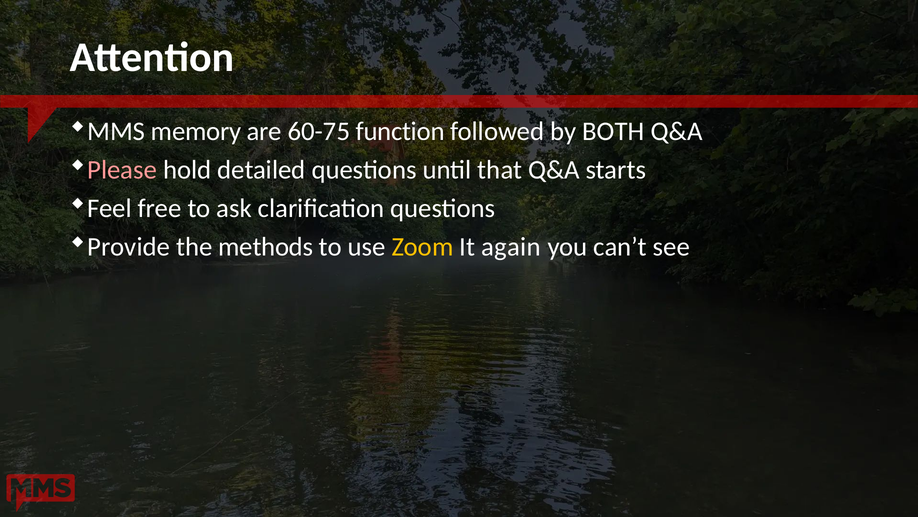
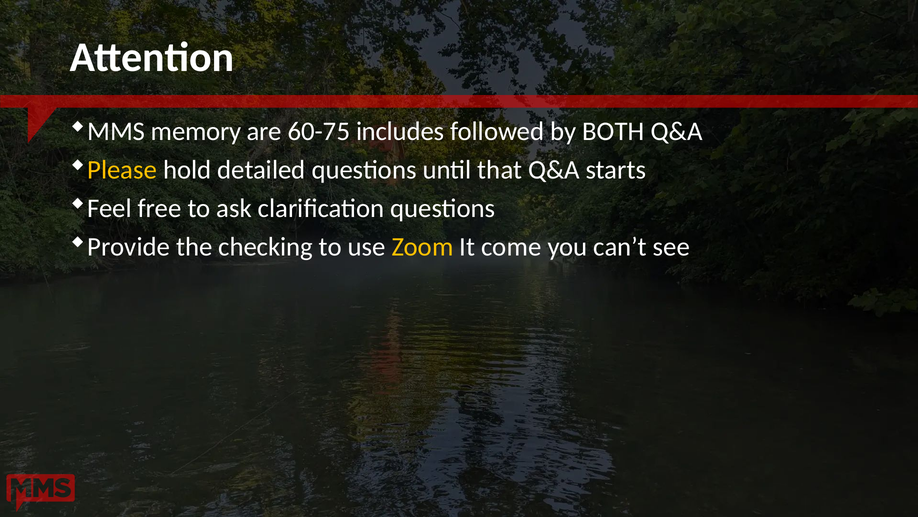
function: function -> includes (400, 131)
Please colour: pink -> yellow (122, 170)
methods: methods -> checking (266, 247)
again: again -> come (511, 247)
